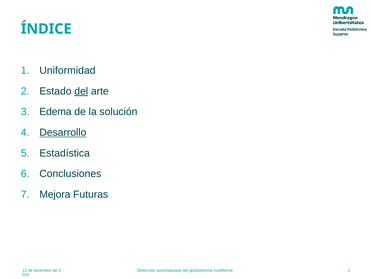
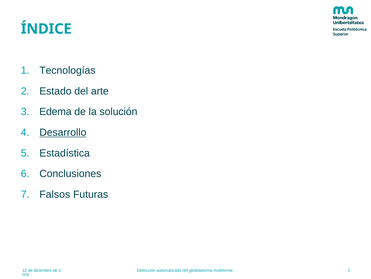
Uniformidad: Uniformidad -> Tecnologías (67, 70)
del underline: present -> none (81, 91)
Mejora: Mejora -> Falsos (55, 194)
